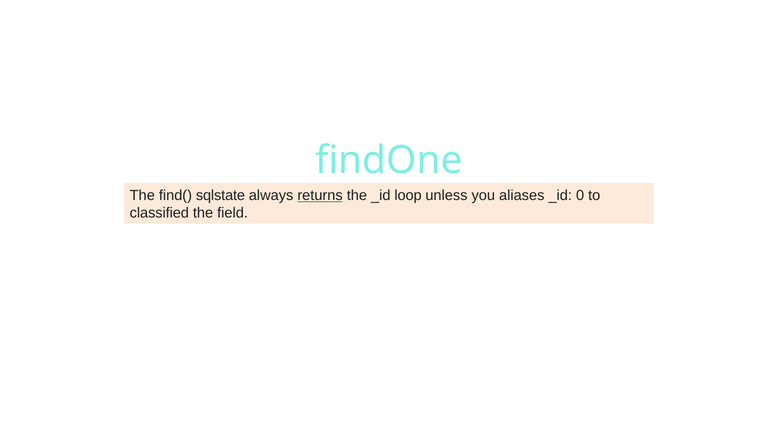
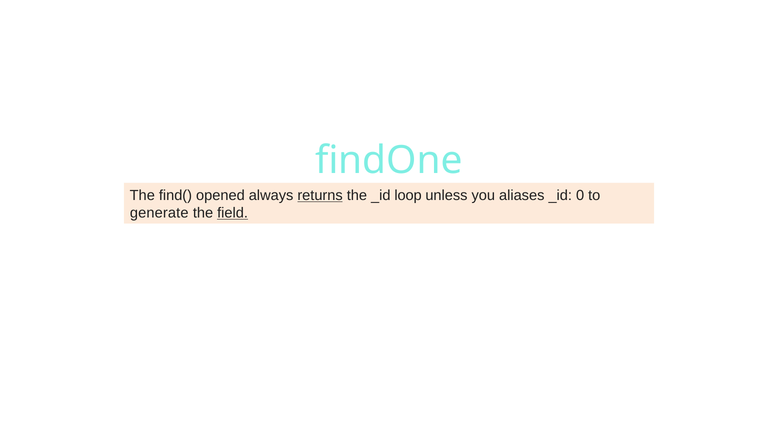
sqlstate: sqlstate -> opened (220, 195)
classified: classified -> generate (159, 213)
field underline: none -> present (233, 213)
